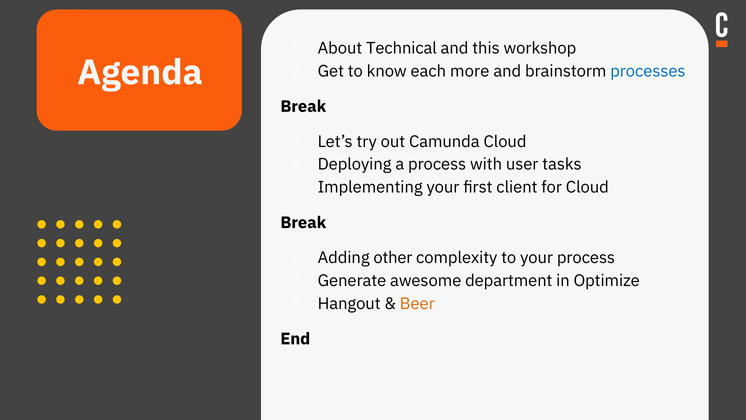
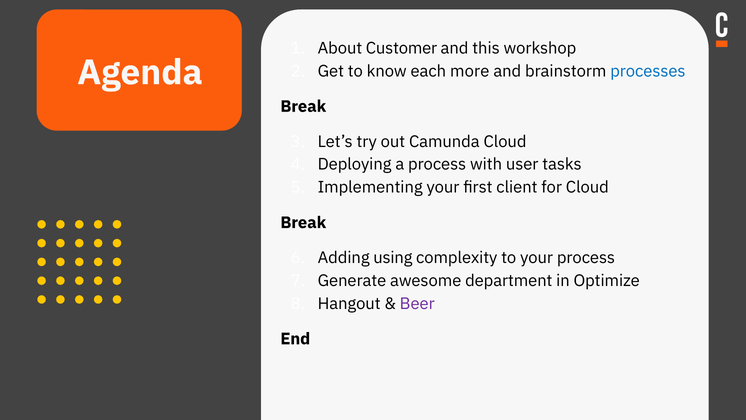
Technical: Technical -> Customer (402, 48)
other: other -> using (393, 258)
Beer colour: orange -> purple (417, 303)
